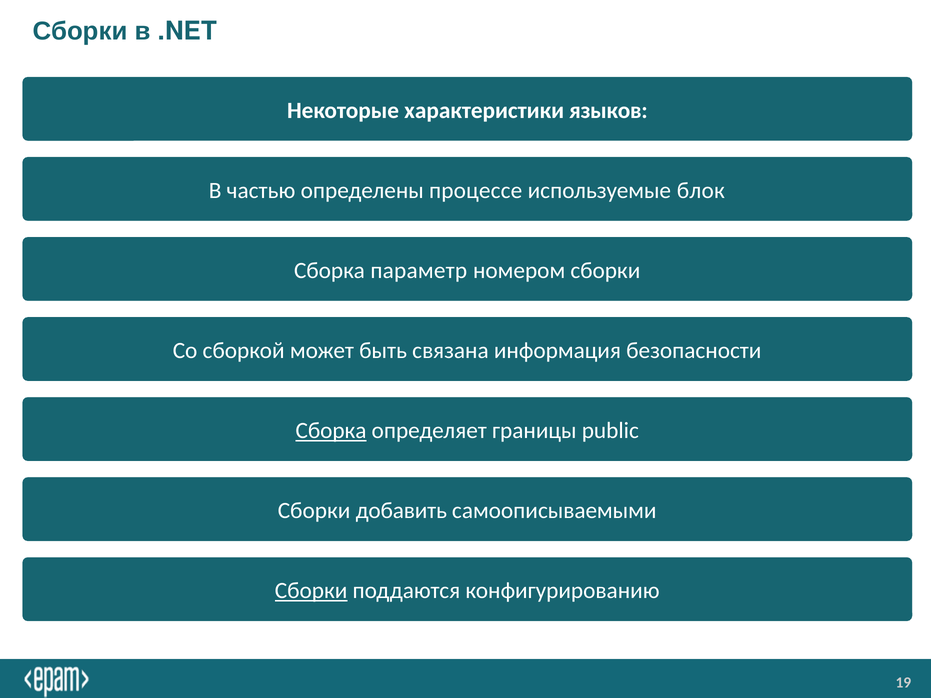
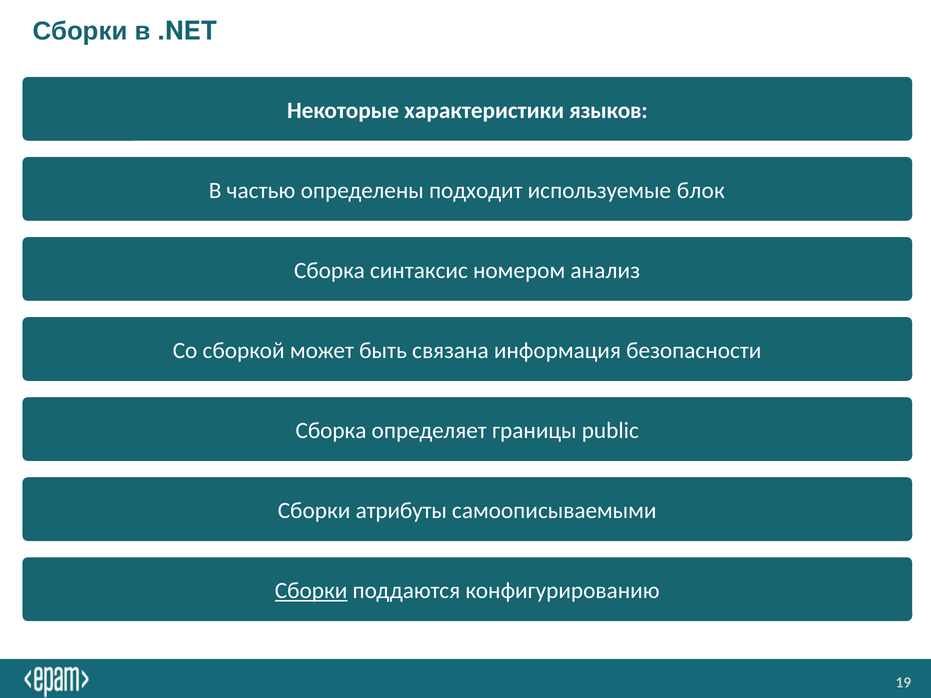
процессе: процессе -> подходит (476, 191)
параметр: параметр -> синтаксис (419, 271)
номером сборки: сборки -> анализ (605, 271)
Сборка underline: present -> none (331, 431)
добавить: добавить -> атрибуты (401, 511)
